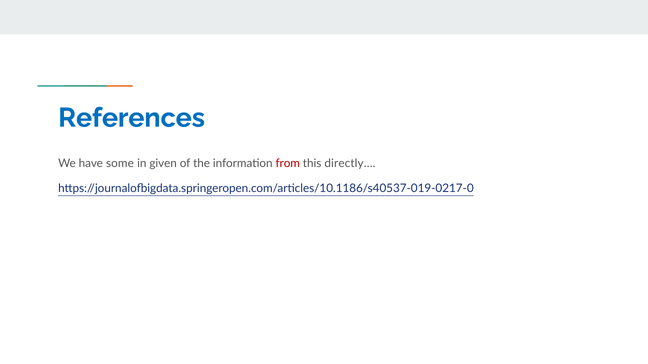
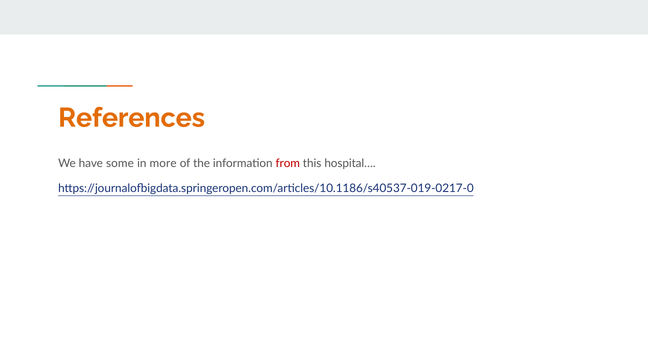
References colour: blue -> orange (132, 118)
given: given -> more (163, 164)
directly…: directly… -> hospital… (350, 164)
